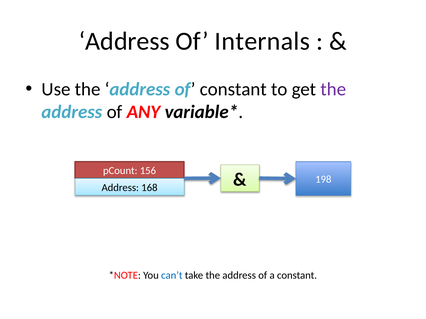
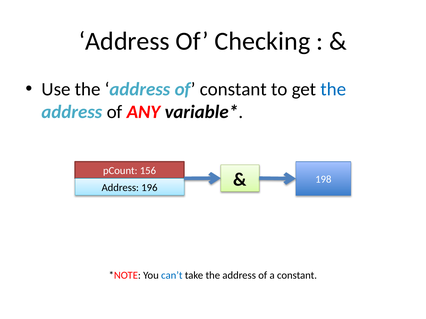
Internals: Internals -> Checking (262, 41)
the colour: purple -> blue (333, 89)
168: 168 -> 196 (149, 188)
